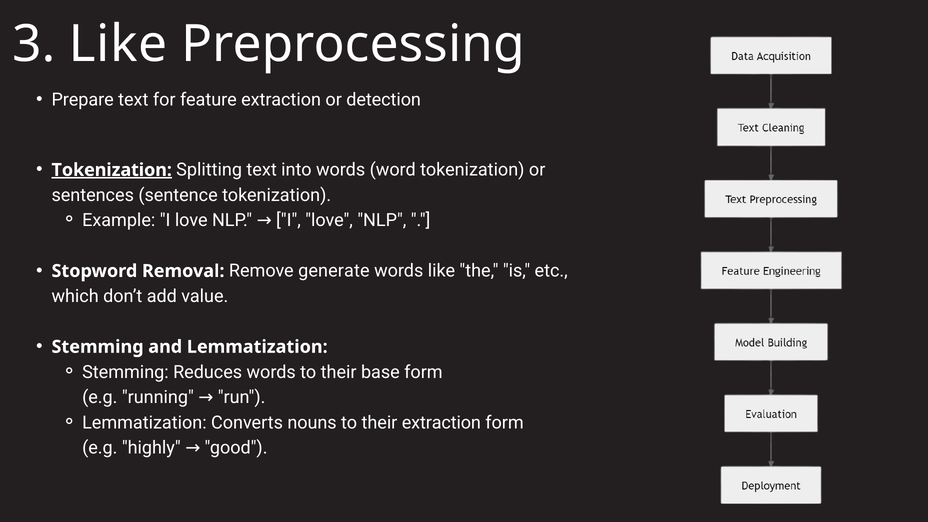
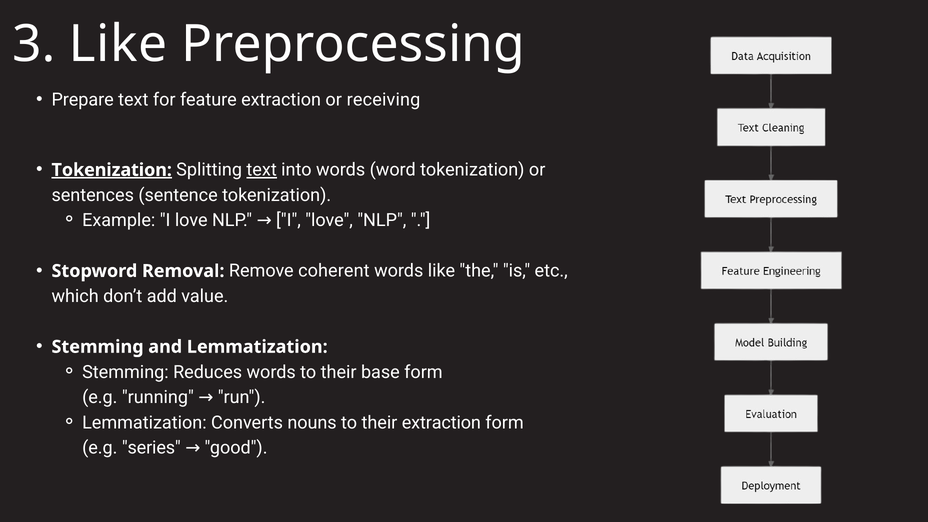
detection: detection -> receiving (383, 100)
text underline: none -> present (262, 170)
generate: generate -> coherent (334, 271)
highly: highly -> series (151, 448)
